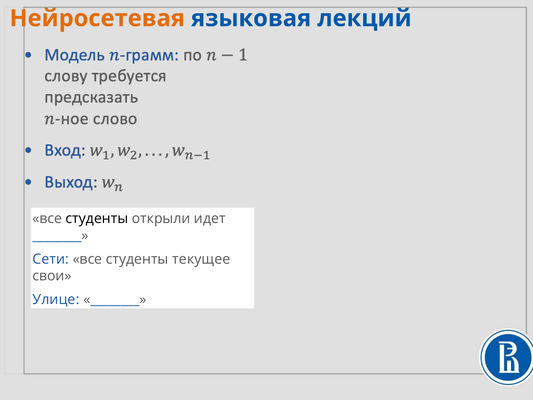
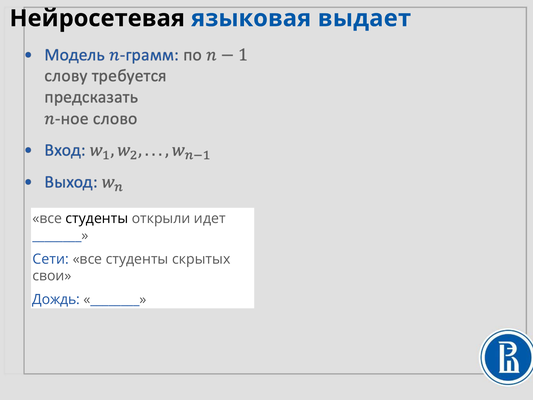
Нейросетевая colour: orange -> black (97, 18)
лекций: лекций -> выдает (364, 18)
текущее: текущее -> скрытых (201, 259)
Улице: Улице -> Дождь (56, 299)
